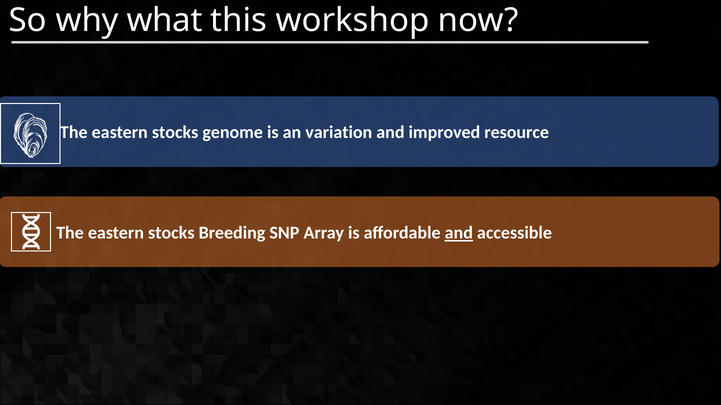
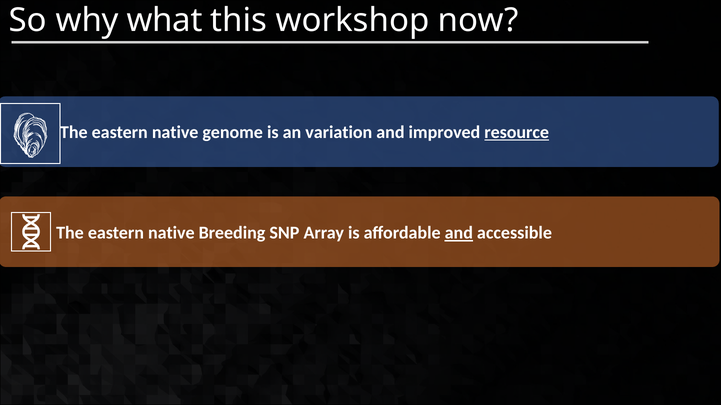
stocks: stocks -> native (175, 132)
resource underline: none -> present (517, 132)
stocks: stocks -> native (171, 233)
